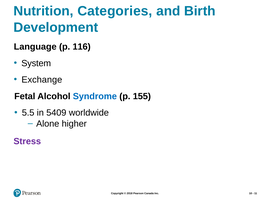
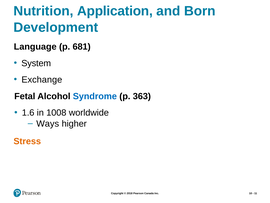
Categories: Categories -> Application (115, 11)
Birth: Birth -> Born (200, 11)
116: 116 -> 681 (82, 47)
155: 155 -> 363 (142, 96)
5.5: 5.5 -> 1.6 (28, 112)
5409: 5409 -> 1008 (56, 112)
Alone: Alone -> Ways (48, 123)
Stress colour: purple -> orange (27, 141)
